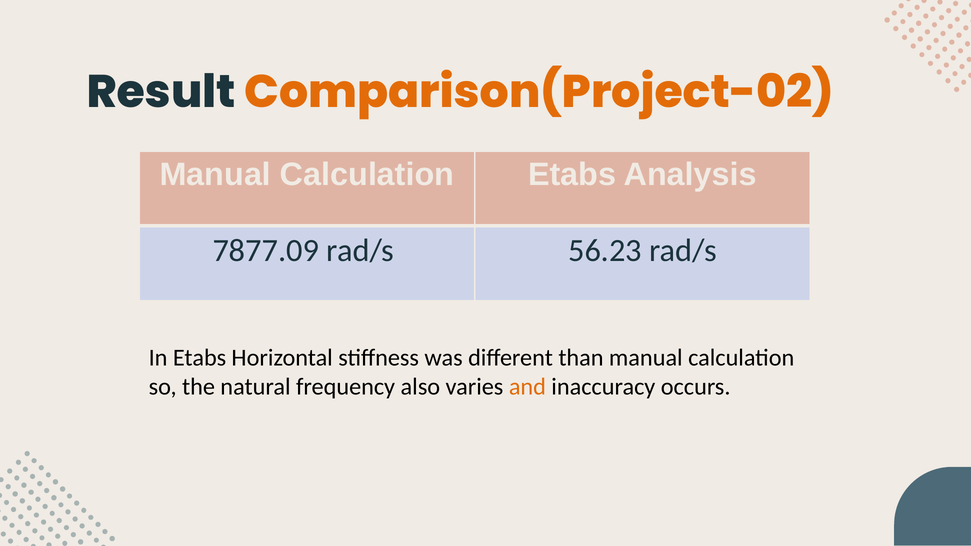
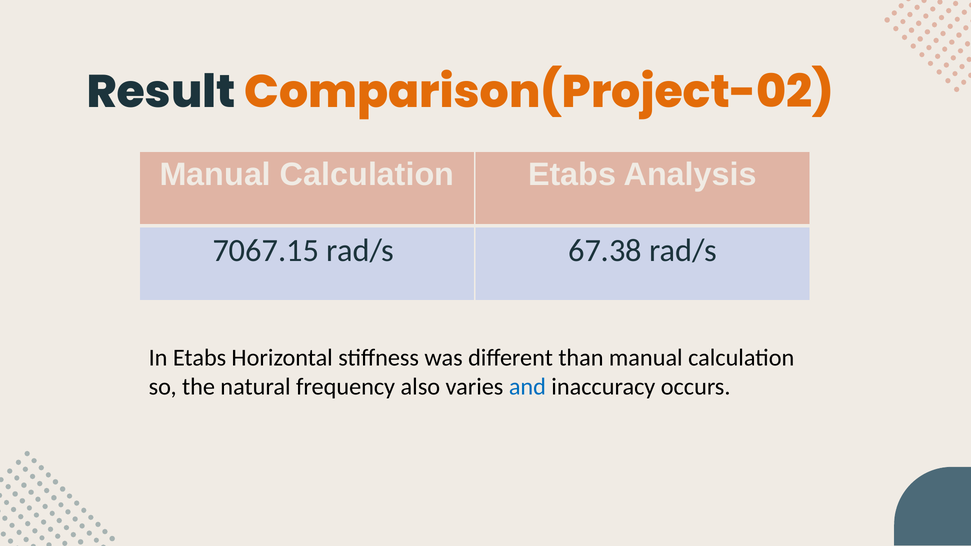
7877.09: 7877.09 -> 7067.15 (266, 251)
56.23: 56.23 -> 67.38 (605, 251)
and colour: orange -> blue (527, 387)
